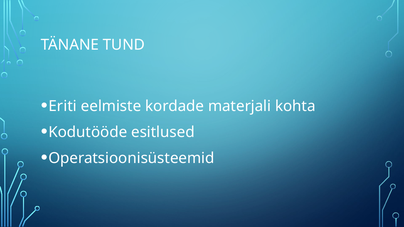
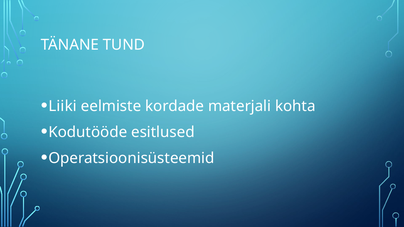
Eriti: Eriti -> Liiki (63, 106)
